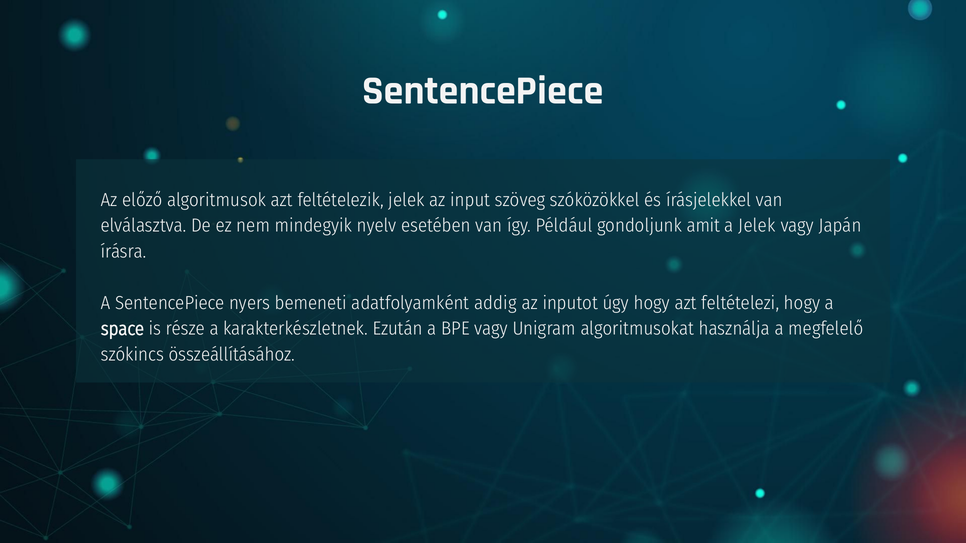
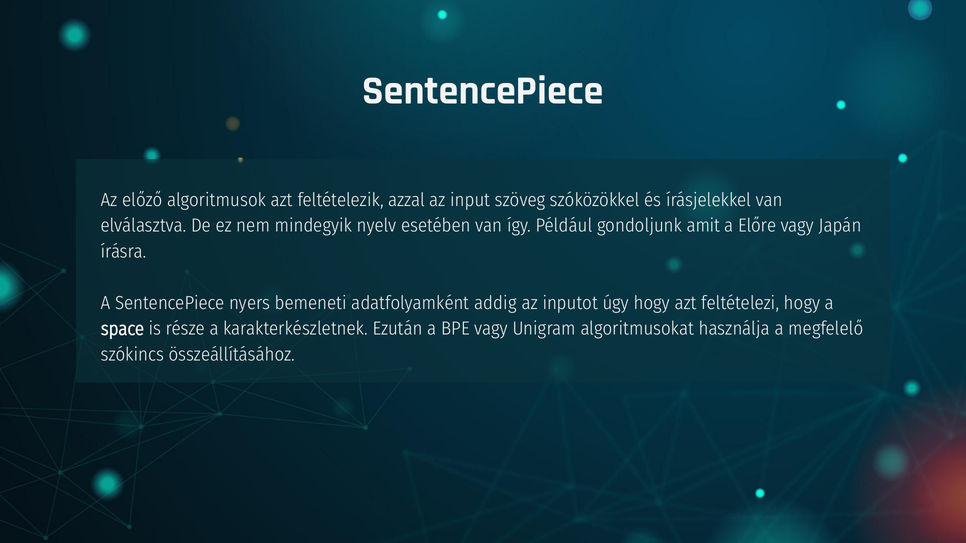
feltételezik jelek: jelek -> azzal (407, 200)
a Jelek: Jelek -> Előre (757, 226)
